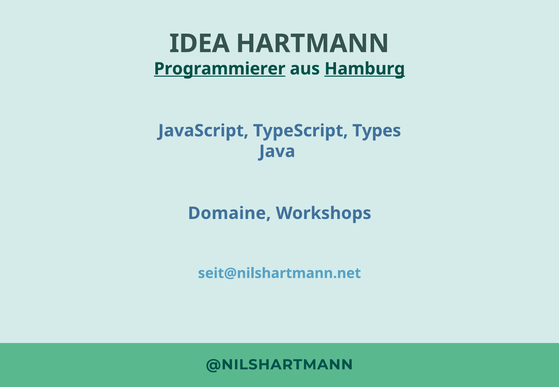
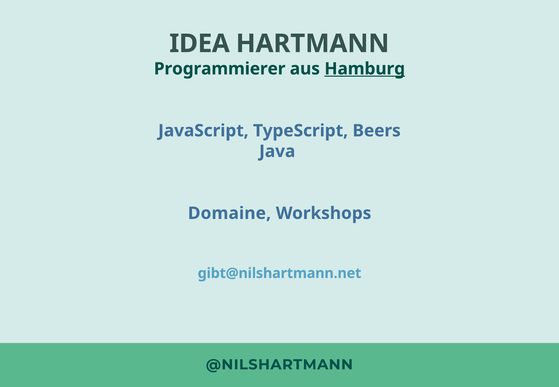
Programmierer underline: present -> none (220, 69)
Types: Types -> Beers (377, 131)
seit@nilshartmann.net: seit@nilshartmann.net -> gibt@nilshartmann.net (279, 273)
